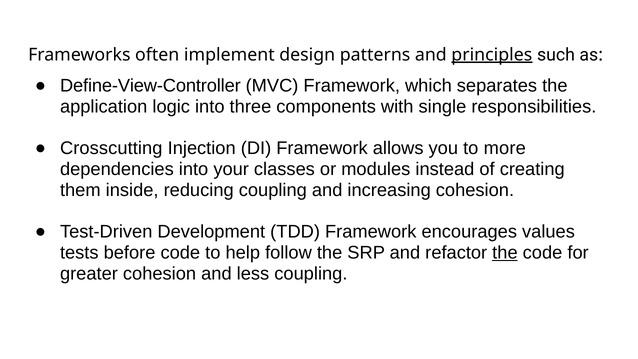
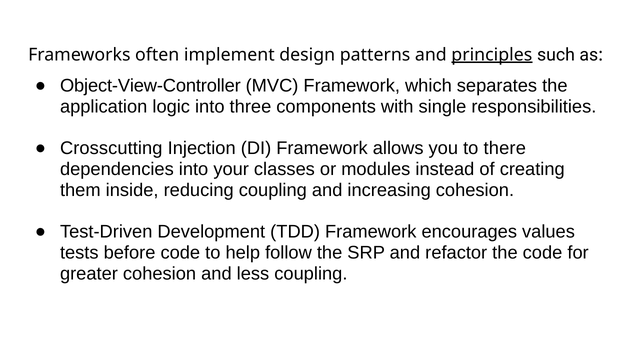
Define-View-Controller: Define-View-Controller -> Object-View-Controller (150, 86)
more: more -> there (505, 148)
the underline: present -> none (505, 253)
